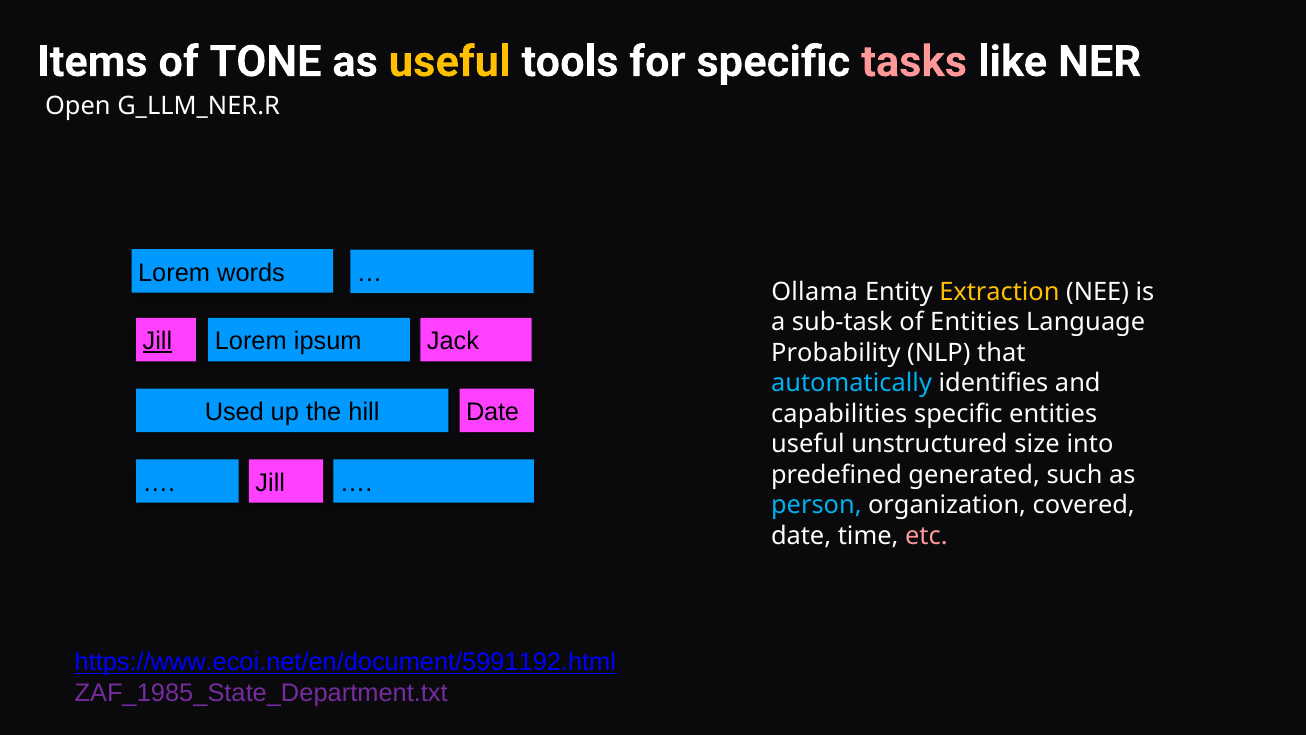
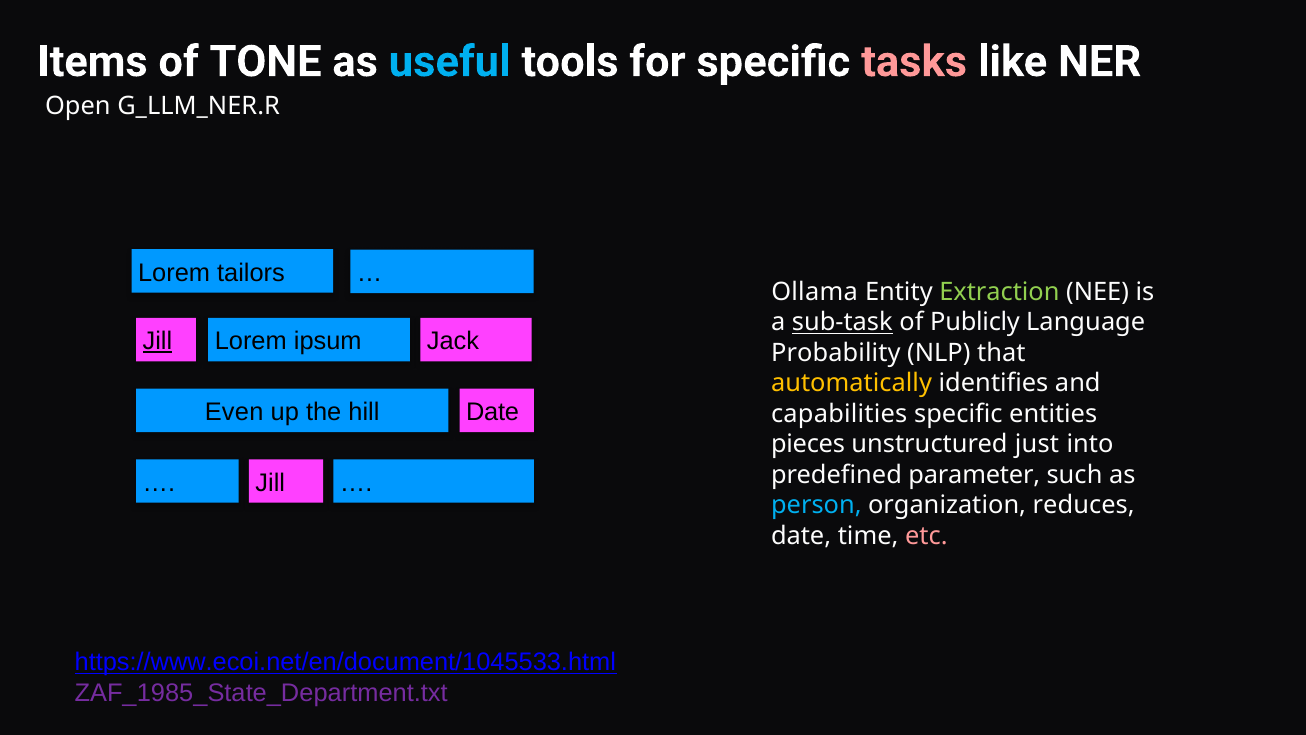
useful colour: yellow -> light blue (450, 62)
words: words -> tailors (251, 273)
Extraction colour: yellow -> light green (999, 292)
sub-task underline: none -> present (842, 322)
of Entities: Entities -> Publicly (975, 322)
automatically colour: light blue -> yellow (852, 383)
Used: Used -> Even (234, 412)
useful: useful -> pieces (808, 444)
size: size -> just (1037, 444)
generated: generated -> parameter (974, 475)
covered: covered -> reduces (1084, 505)
https://www.ecoi.net/en/document/5991192.html: https://www.ecoi.net/en/document/5991192.html -> https://www.ecoi.net/en/document/1045533.html (345, 662)
